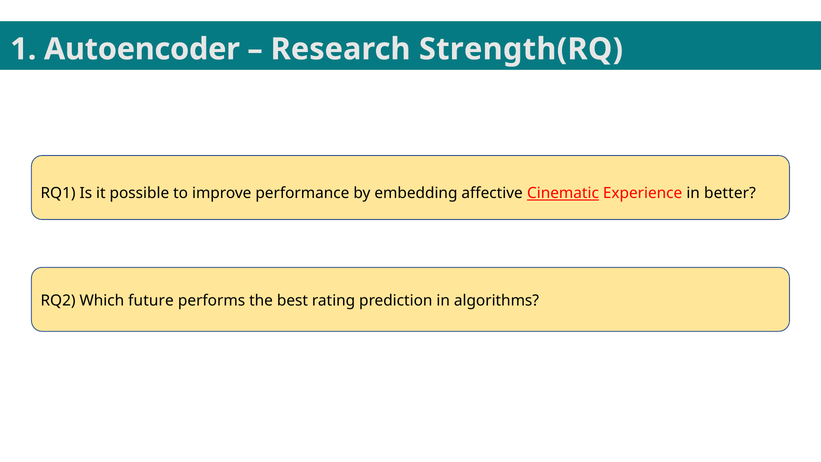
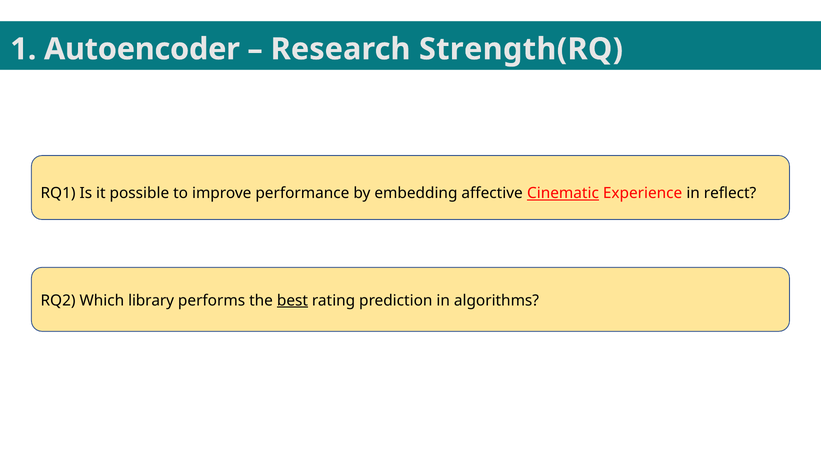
better: better -> reflect (730, 193)
future: future -> library (151, 300)
best underline: none -> present (292, 300)
